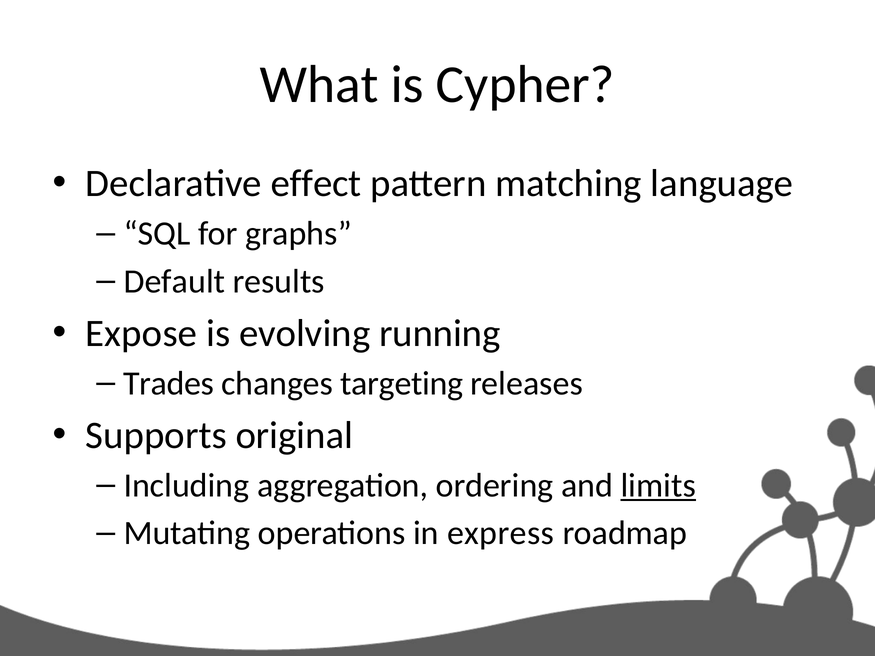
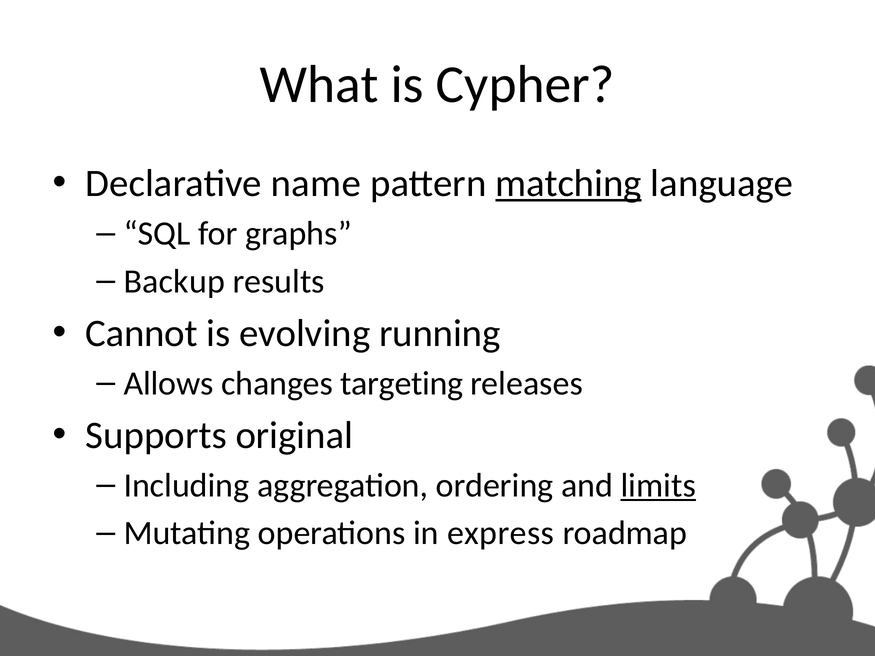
effect: effect -> name (316, 184)
matching underline: none -> present (569, 184)
Default: Default -> Backup (174, 281)
Expose: Expose -> Cannot (141, 333)
Trades: Trades -> Allows (169, 384)
